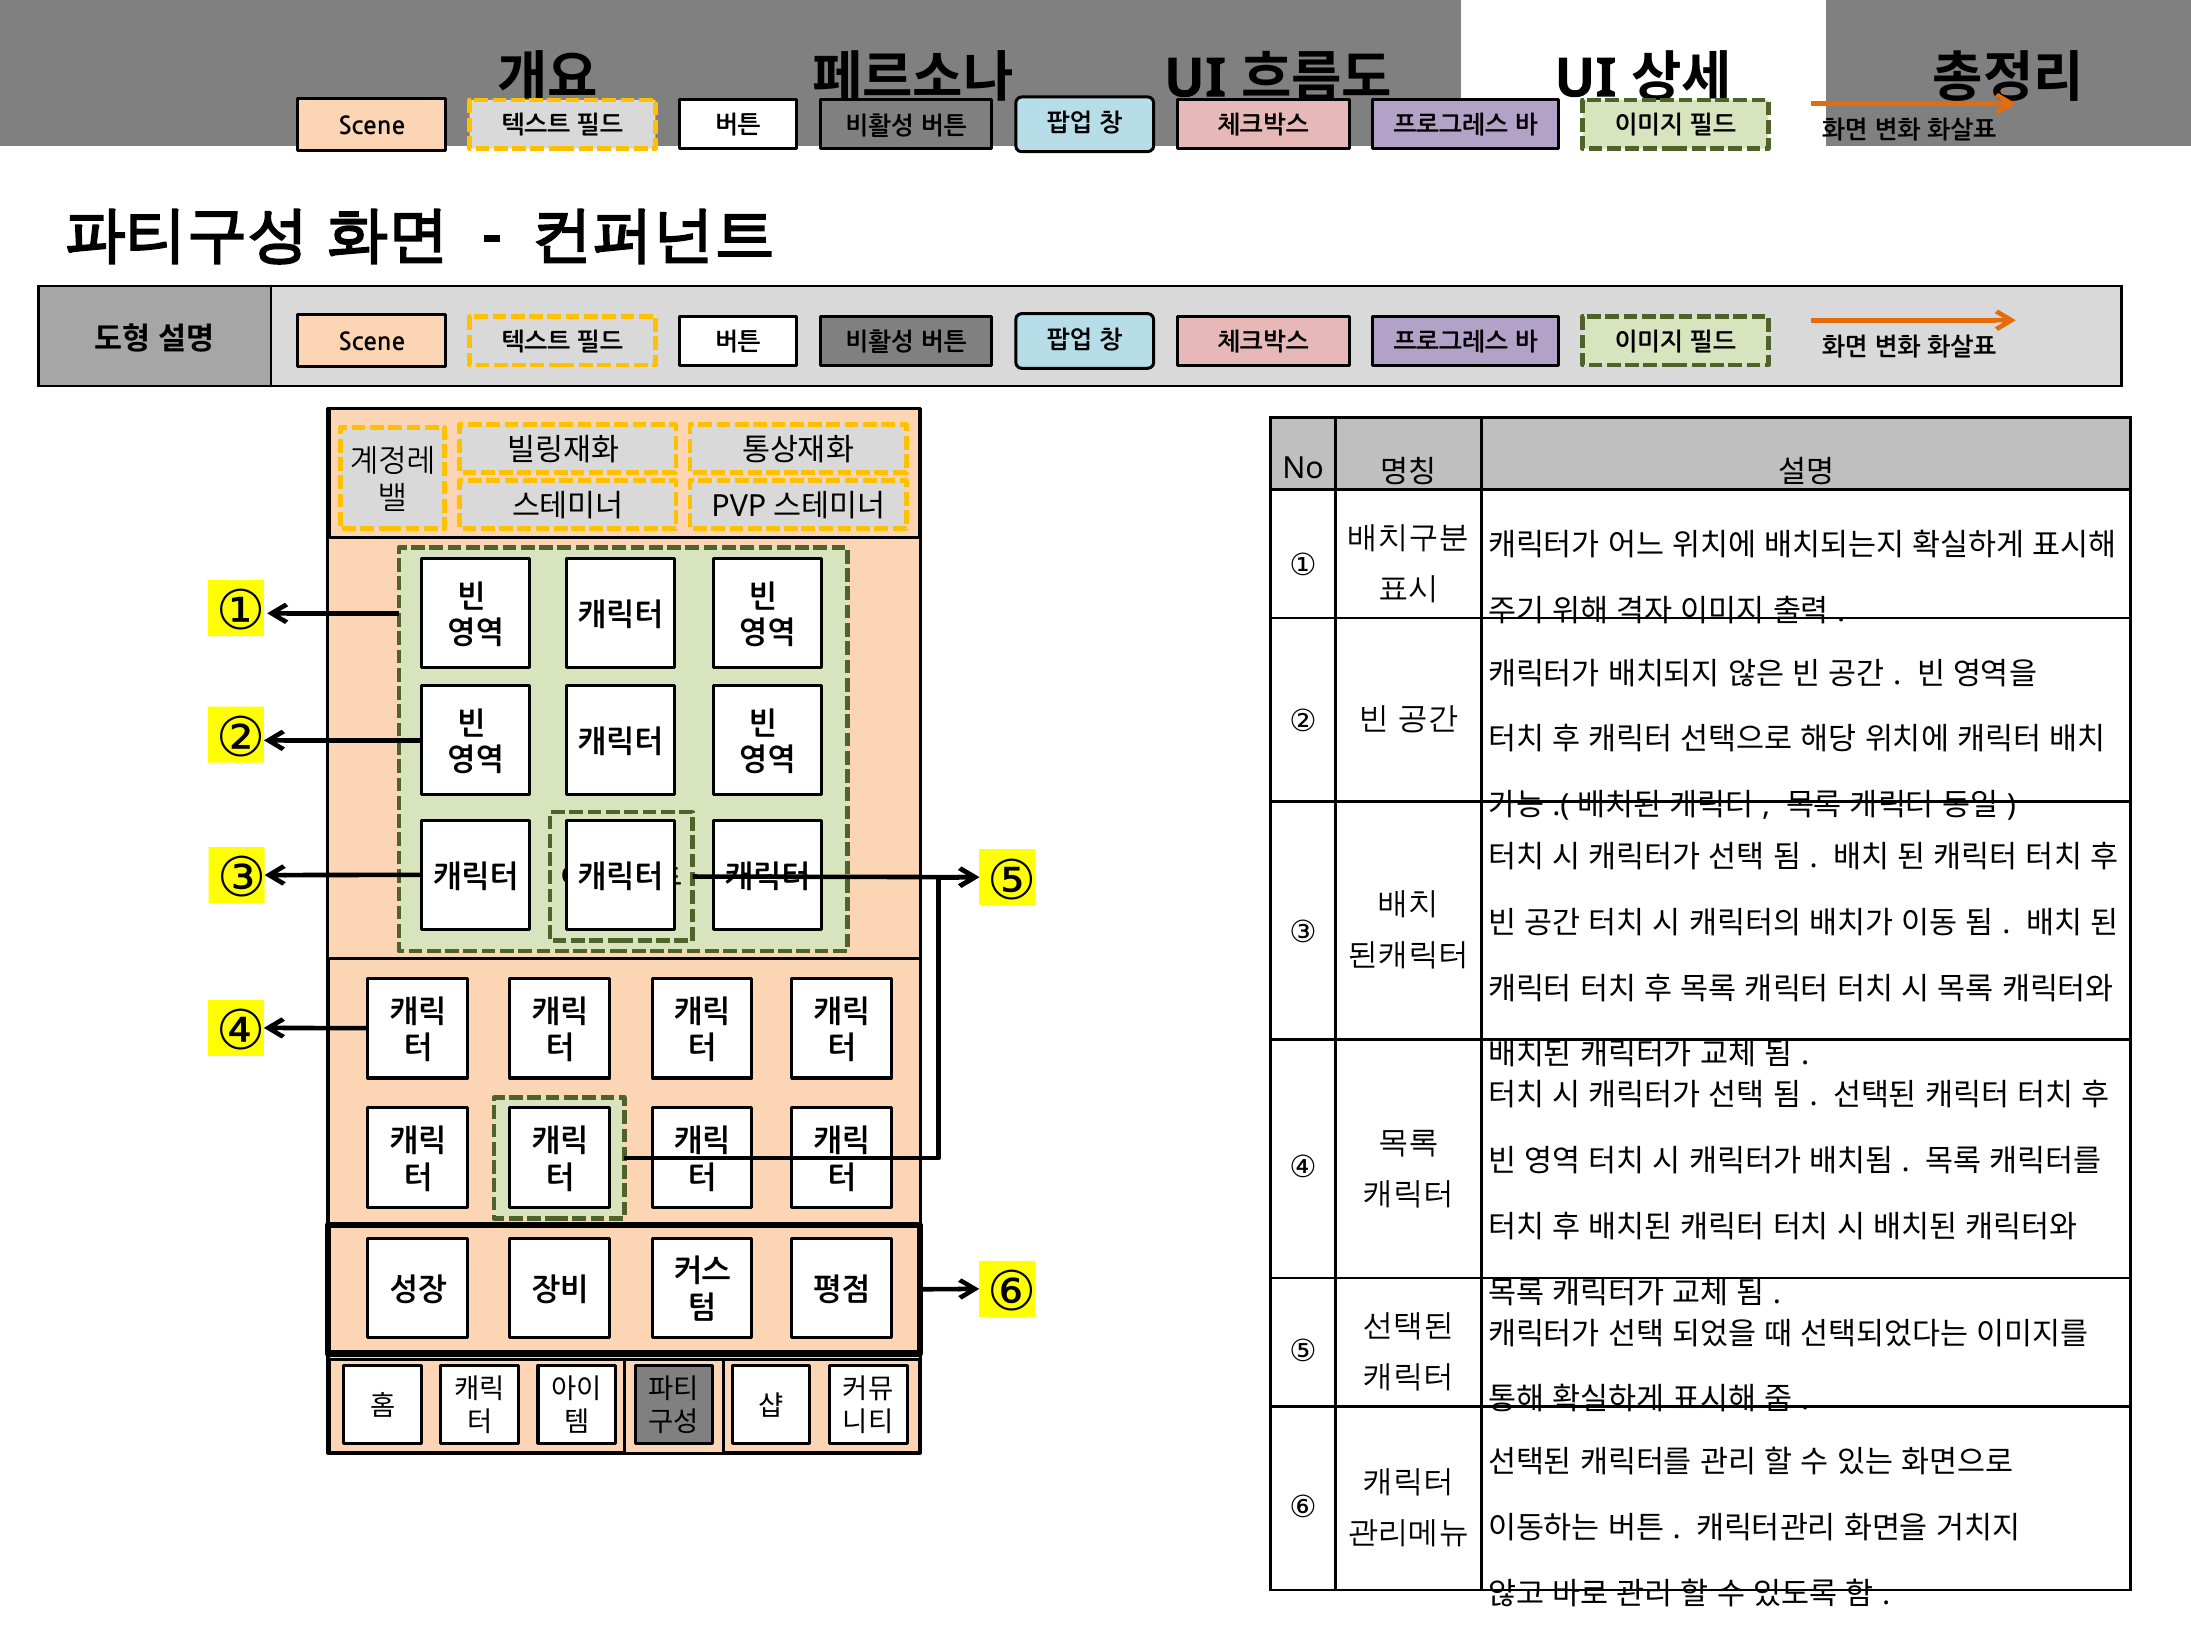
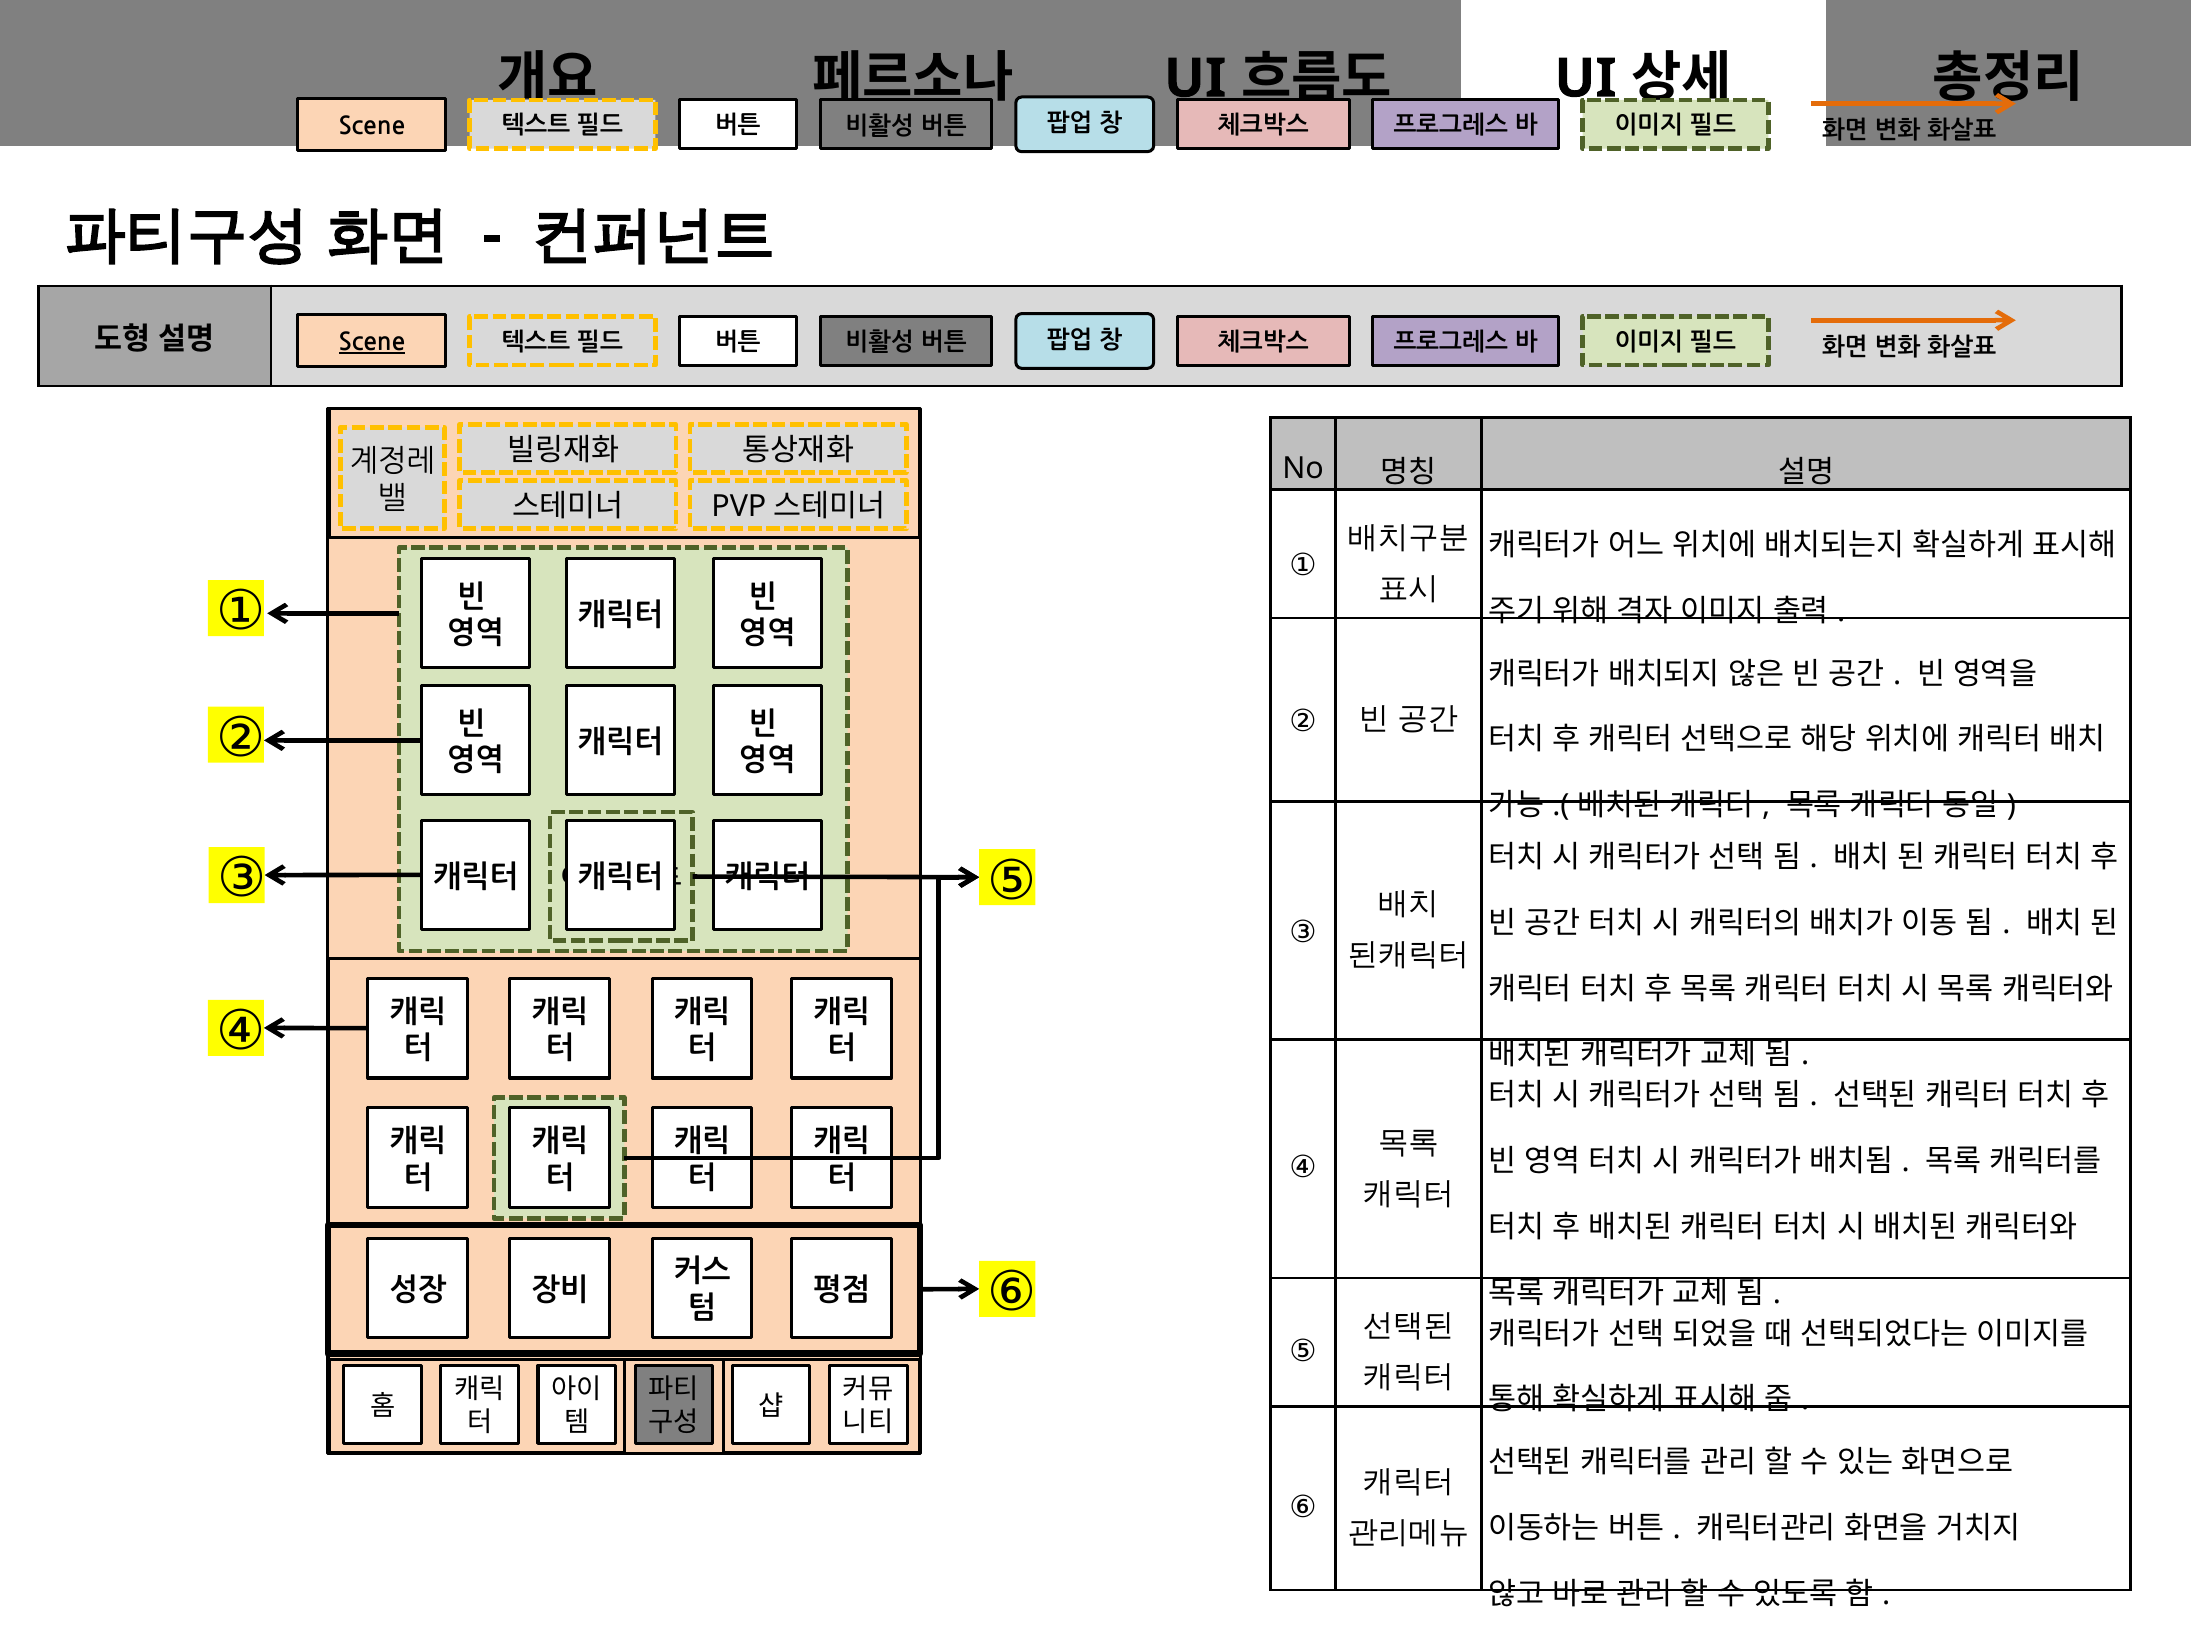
Scene underline: none -> present (372, 343)
